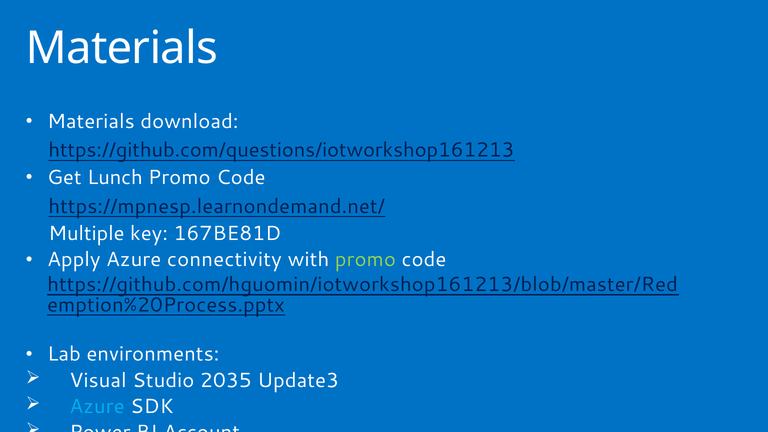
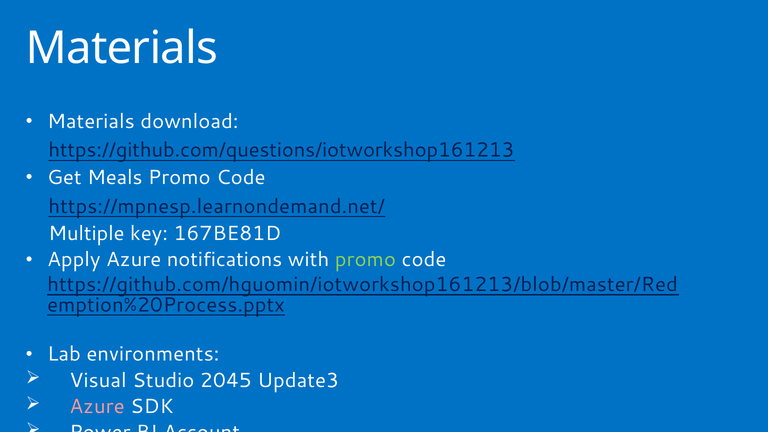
Lunch: Lunch -> Meals (115, 177)
connectivity: connectivity -> notifications (225, 260)
2035: 2035 -> 2045 (226, 380)
Azure colour: light blue -> pink (97, 406)
